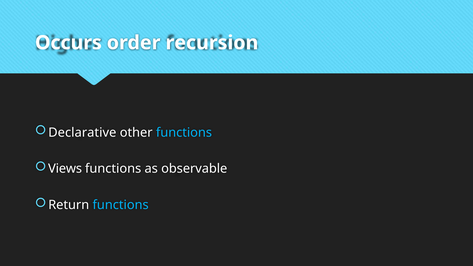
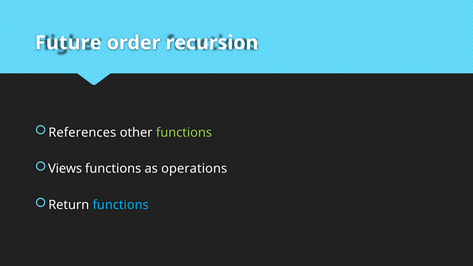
Occurs: Occurs -> Future (68, 43)
Declarative: Declarative -> References (82, 133)
functions colour: light blue -> light green (184, 133)
observable: observable -> operations (194, 169)
